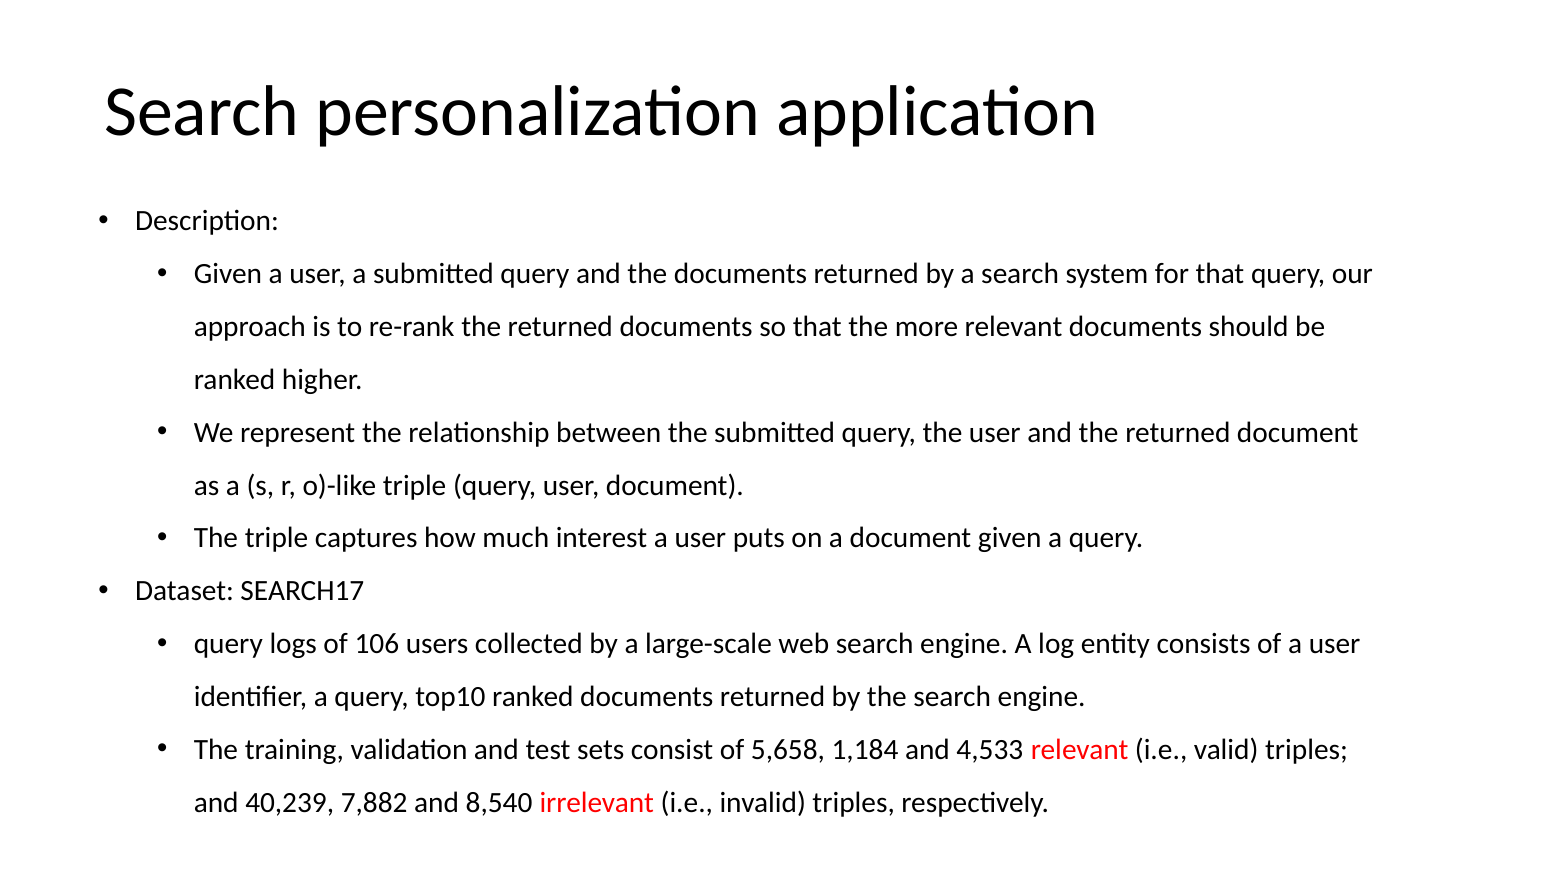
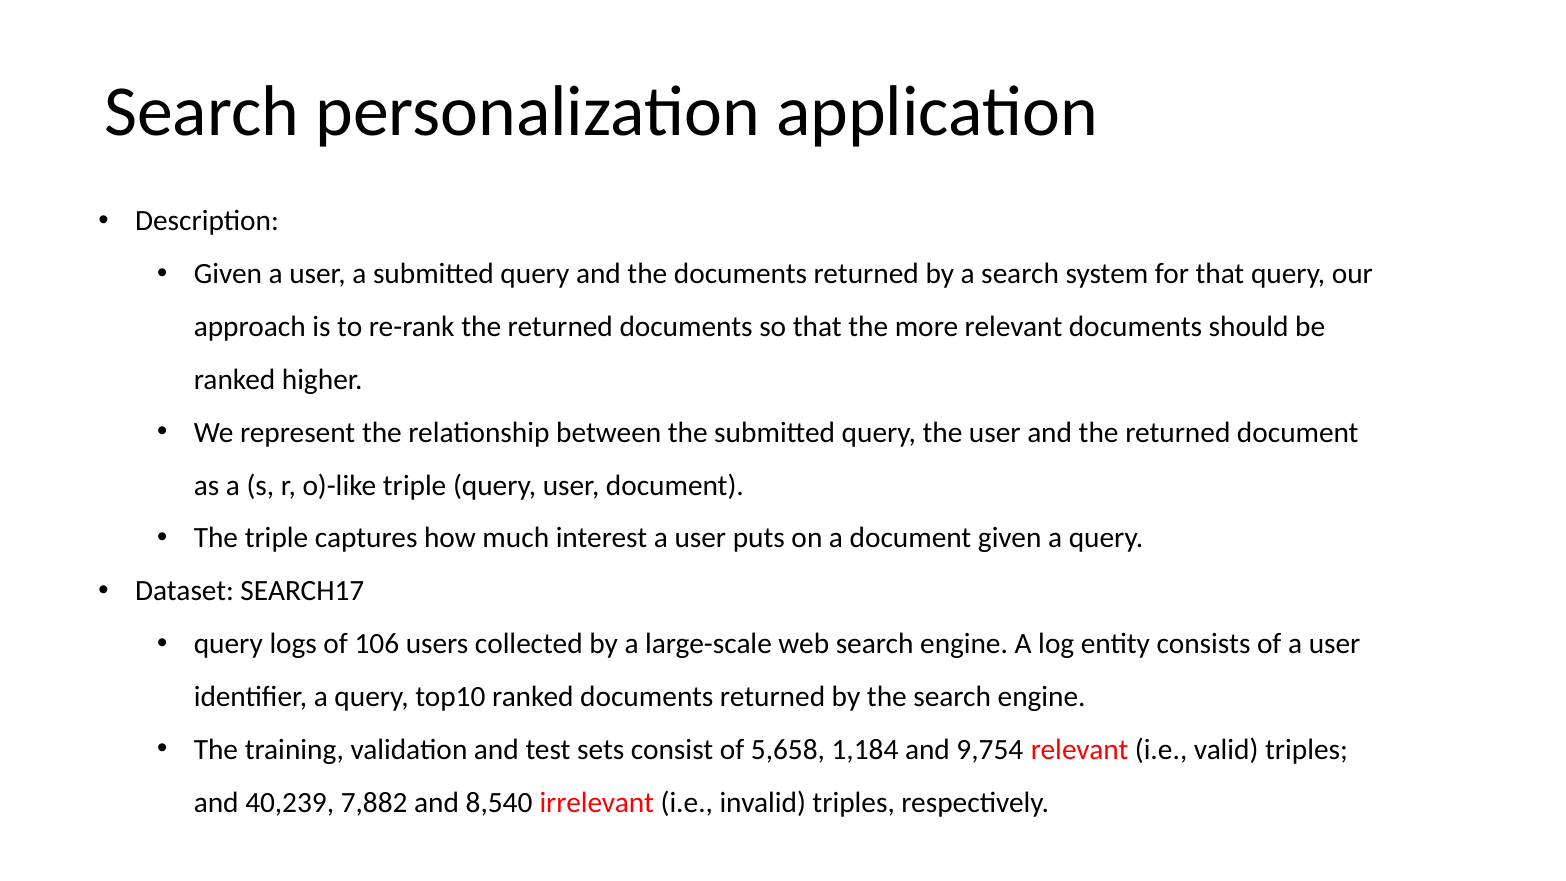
4,533: 4,533 -> 9,754 (990, 750)
